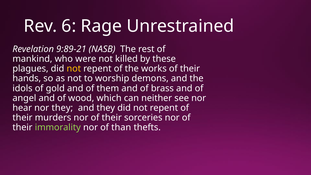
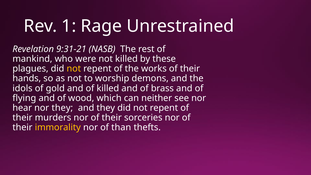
6: 6 -> 1 (69, 26)
9:89-21: 9:89-21 -> 9:31-21 (71, 49)
of them: them -> killed (108, 88)
angel: angel -> flying (24, 98)
immorality colour: light green -> yellow (58, 127)
